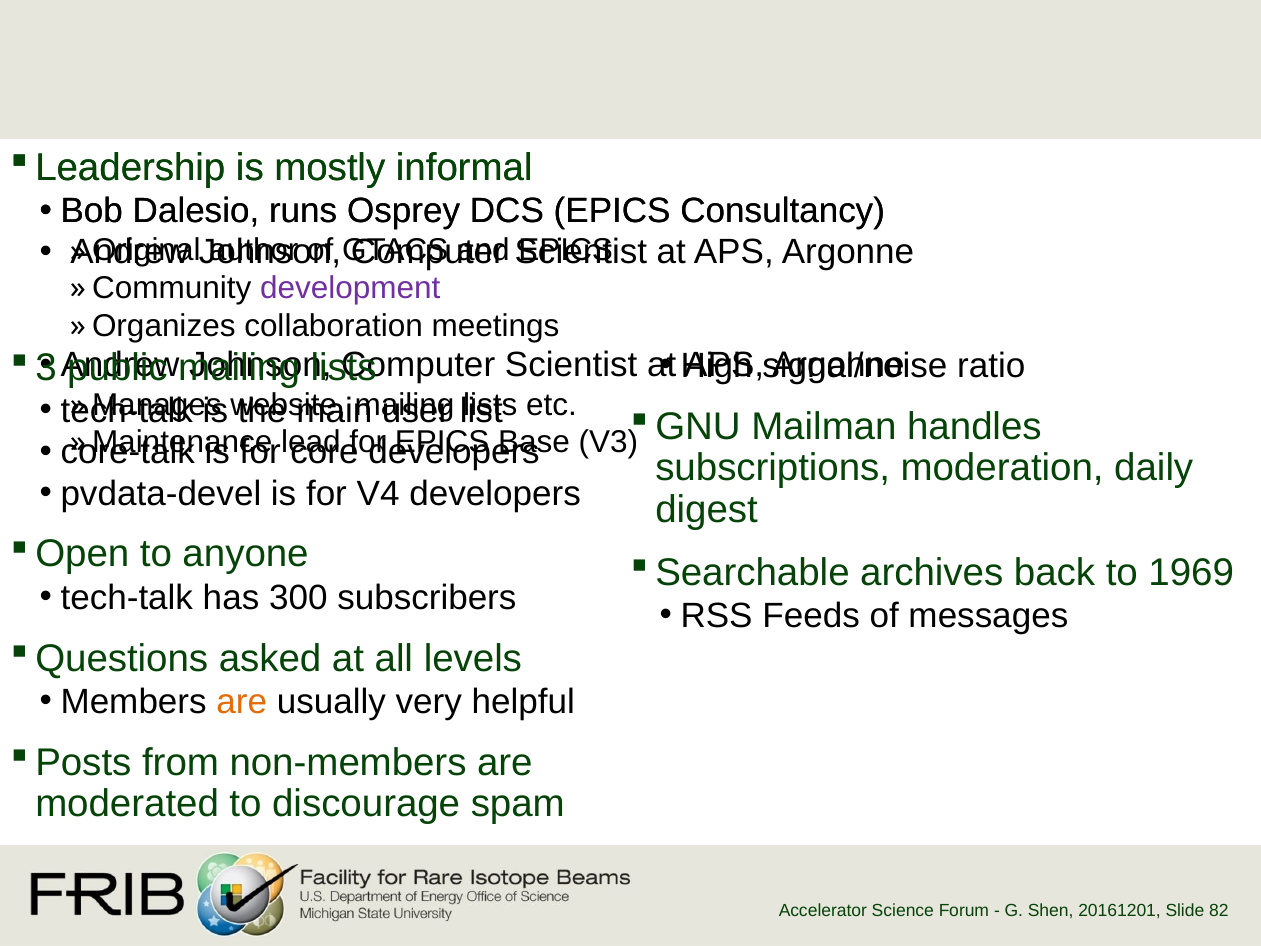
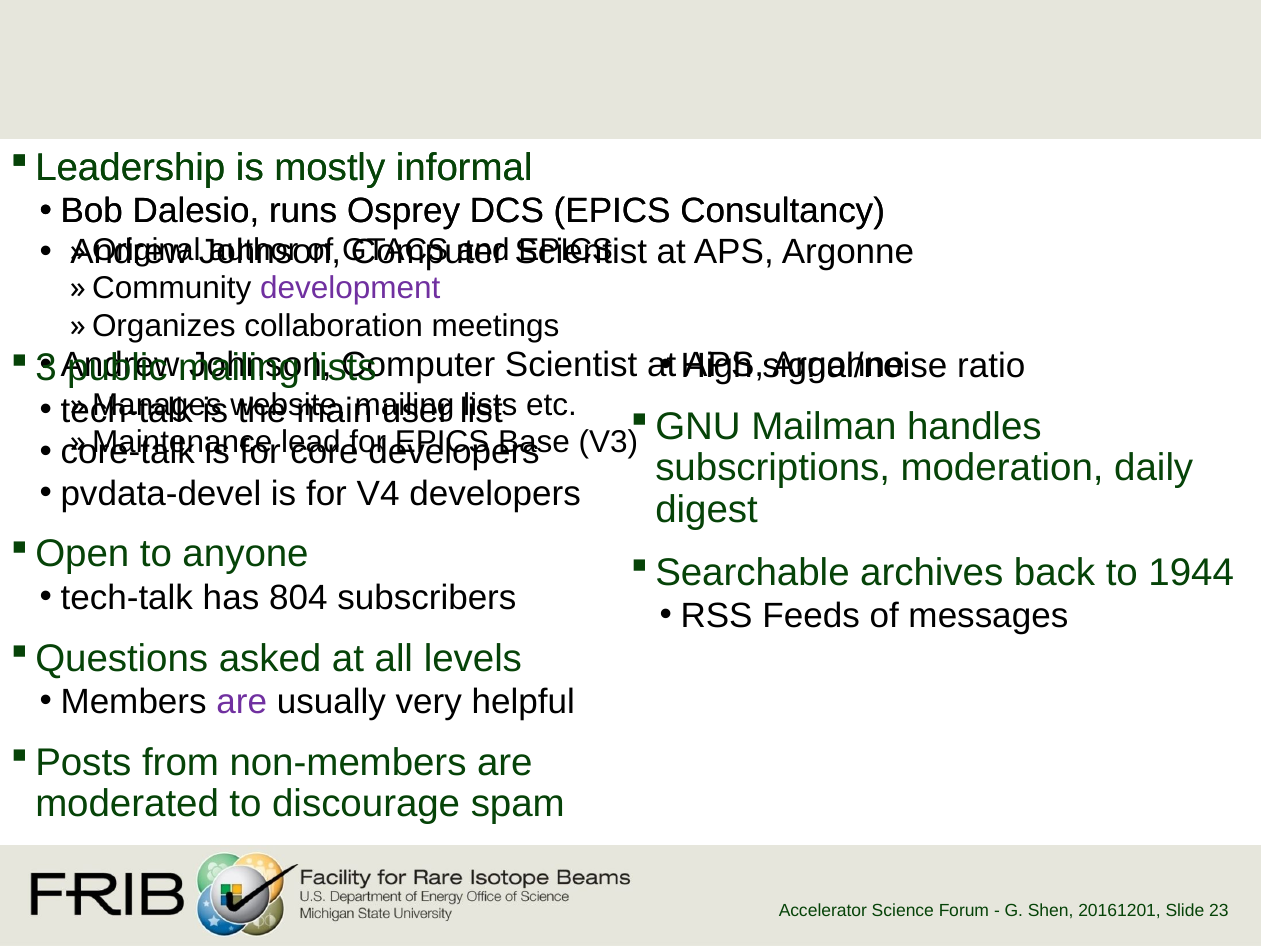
1969: 1969 -> 1944 (1191, 572)
300: 300 -> 804 (298, 597)
are colour: orange -> purple (242, 701)
82: 82 -> 23 (1219, 911)
